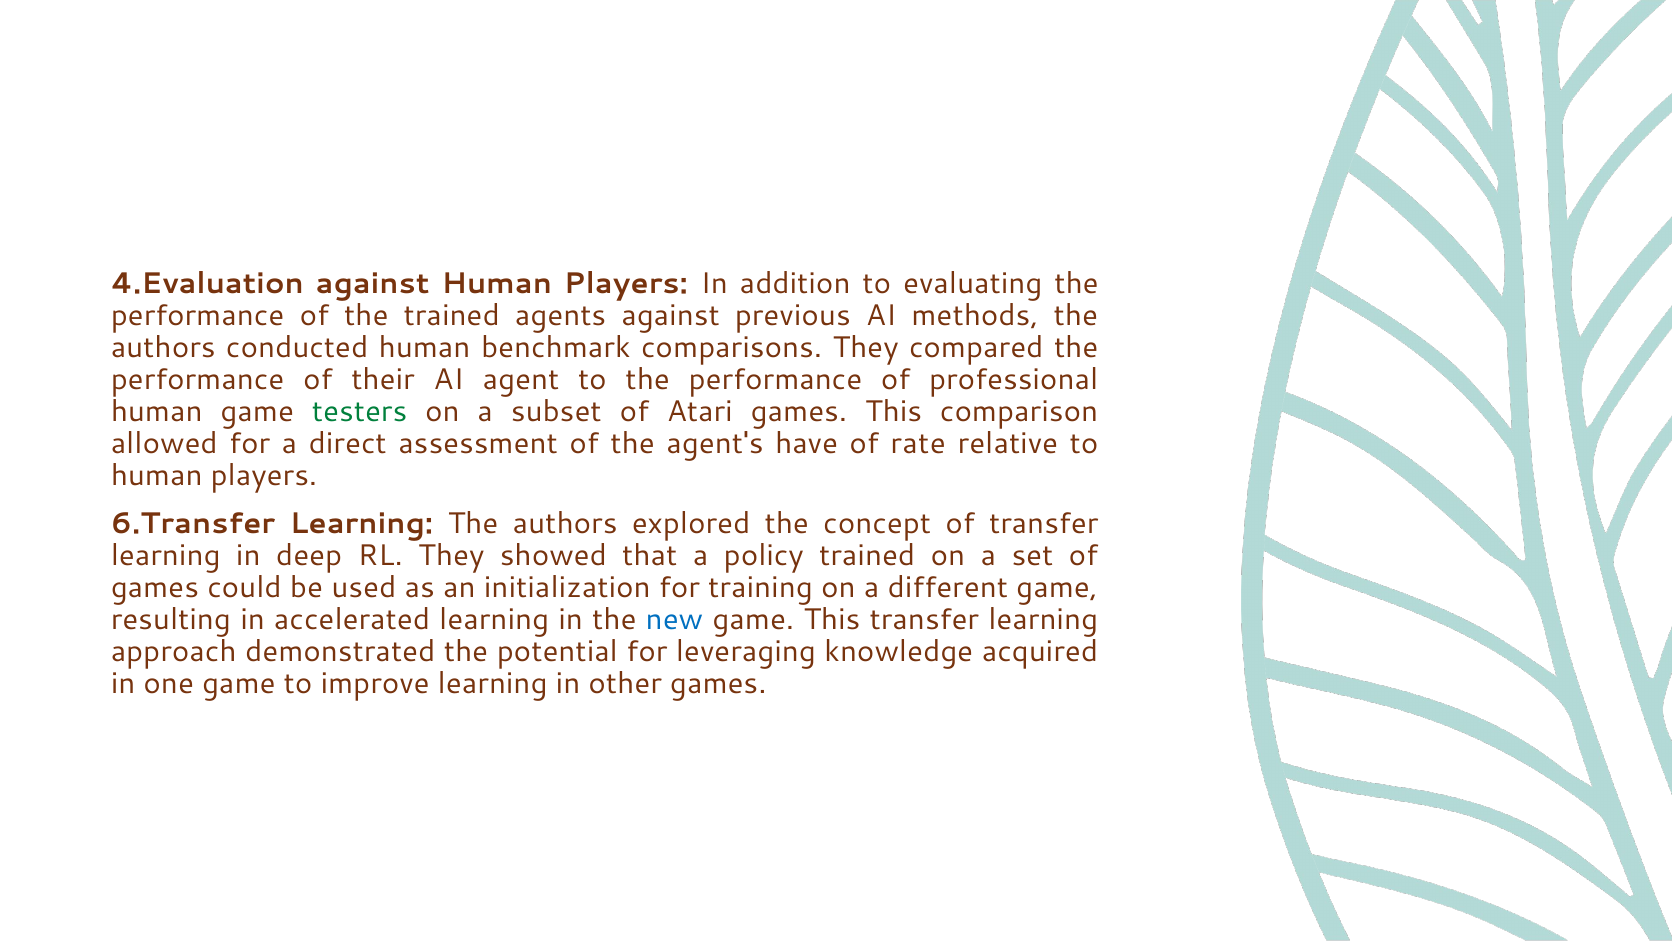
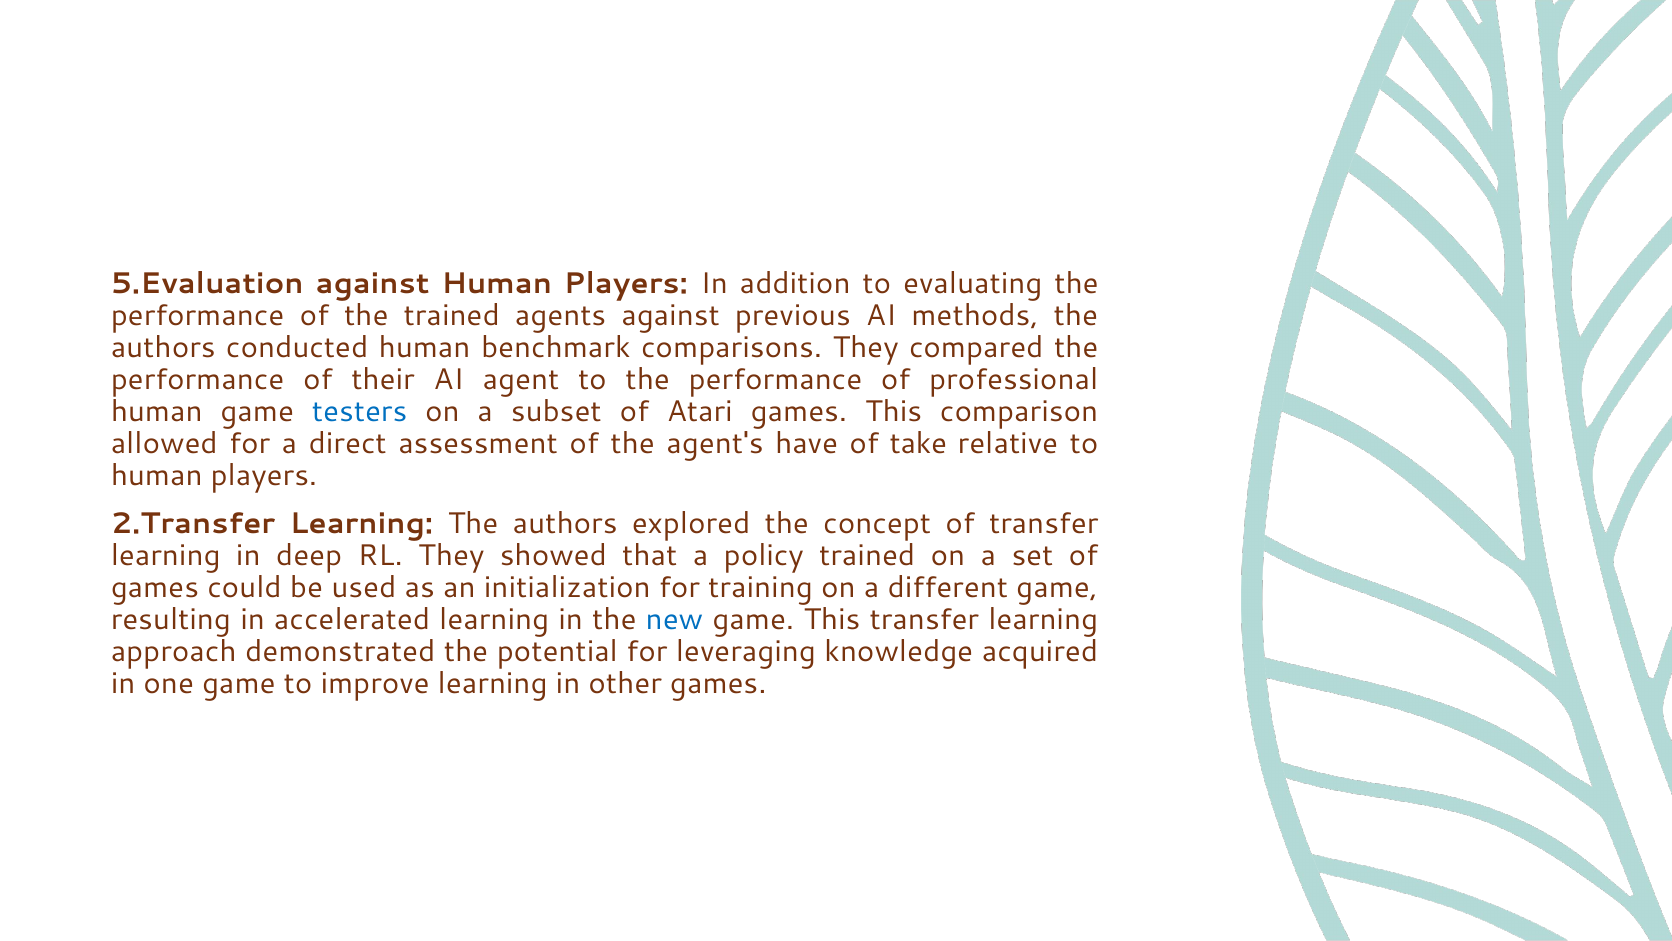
4.Evaluation: 4.Evaluation -> 5.Evaluation (207, 283)
testers colour: green -> blue (360, 411)
rate: rate -> take (918, 443)
6.Transfer: 6.Transfer -> 2.Transfer (193, 523)
